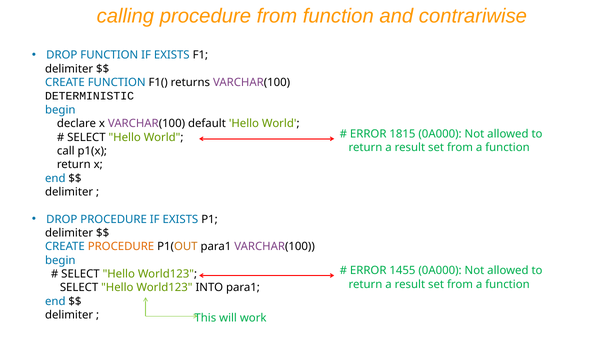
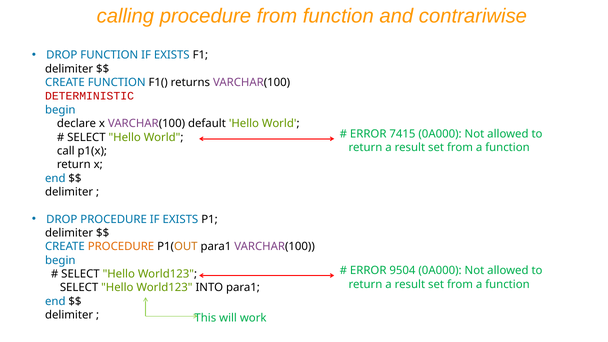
DETERMINISTIC colour: black -> red (90, 96)
1815: 1815 -> 7415 (402, 134)
1455: 1455 -> 9504 (402, 271)
